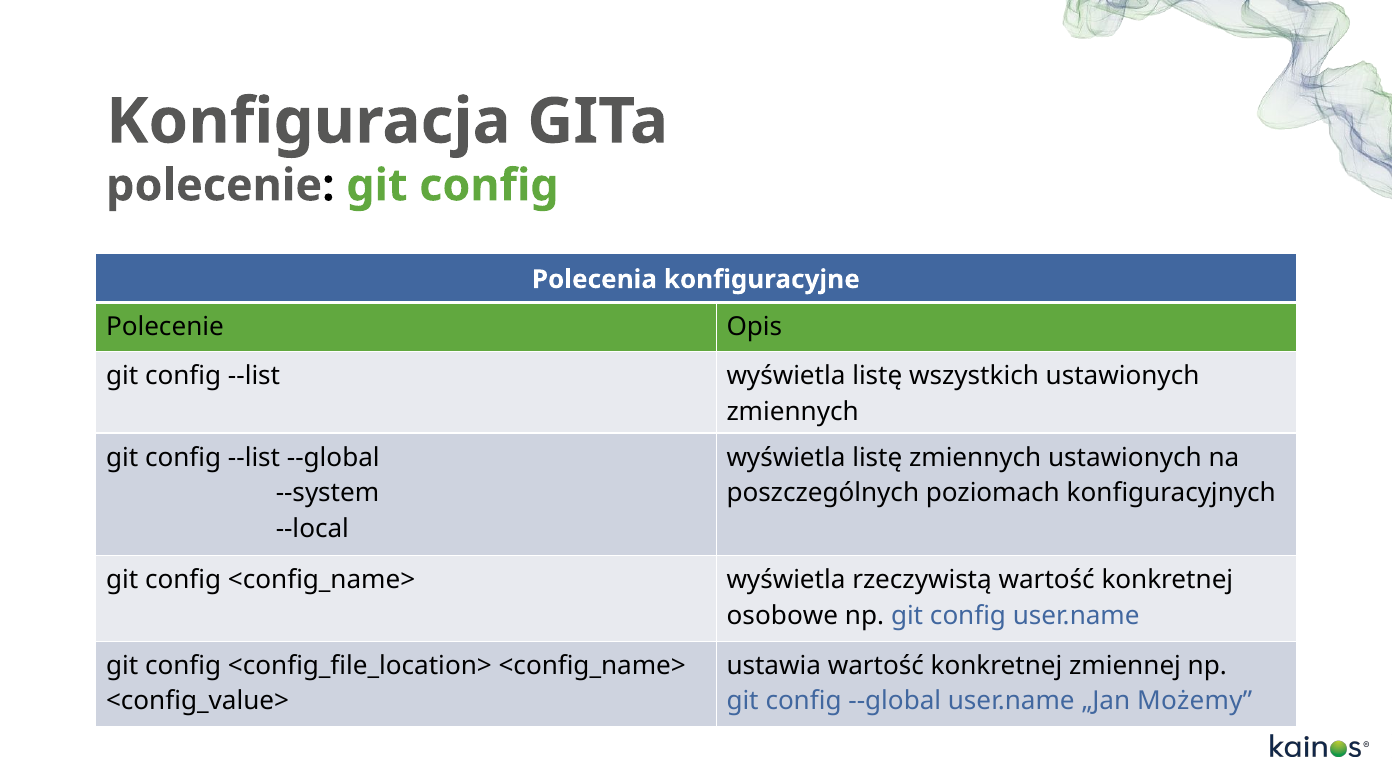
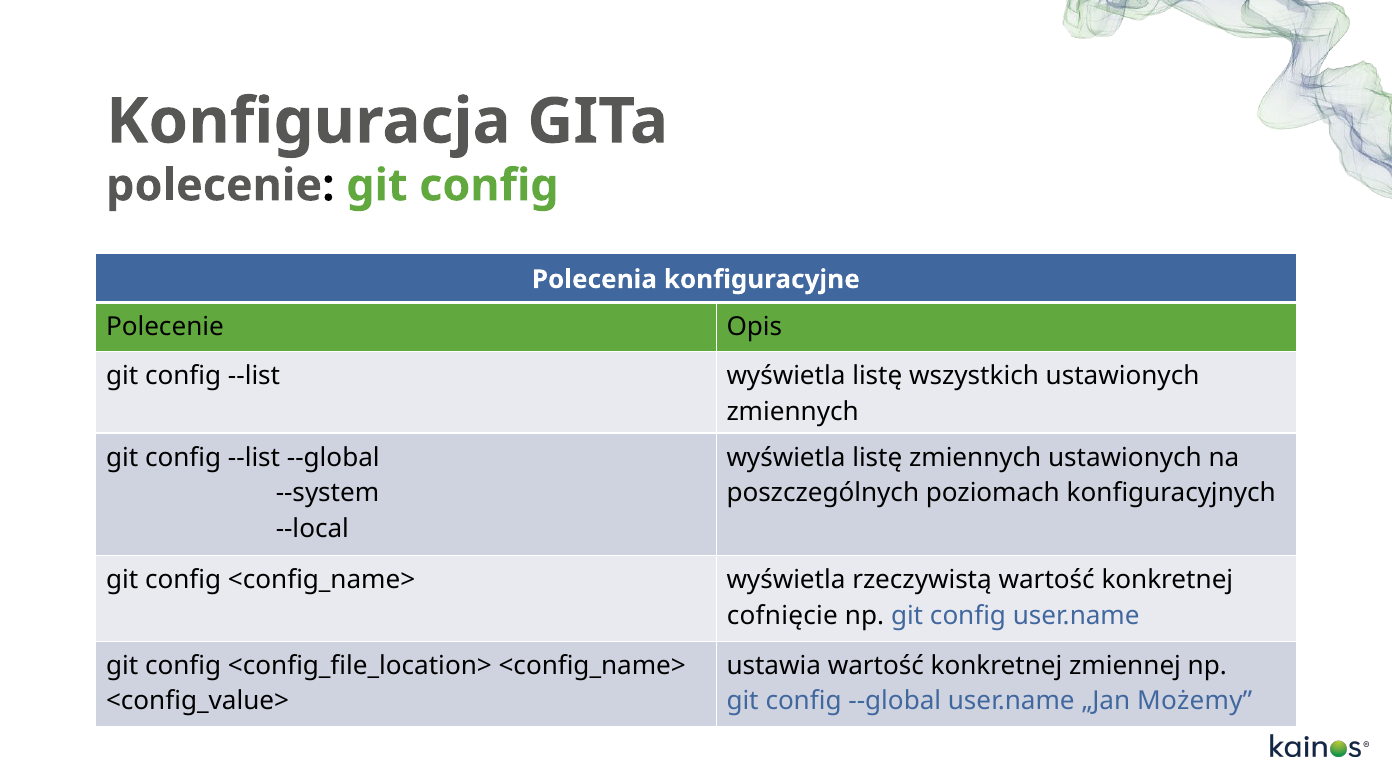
osobowe: osobowe -> cofnięcie (782, 615)
